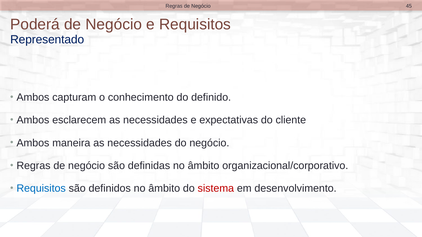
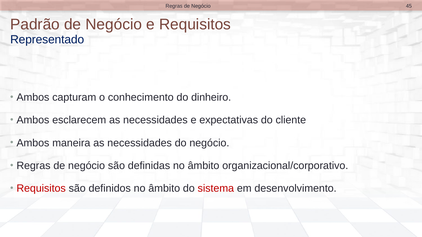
Poderá: Poderá -> Padrão (35, 24)
definido: definido -> dinheiro (211, 98)
Requisitos colour: blue -> red (41, 189)
